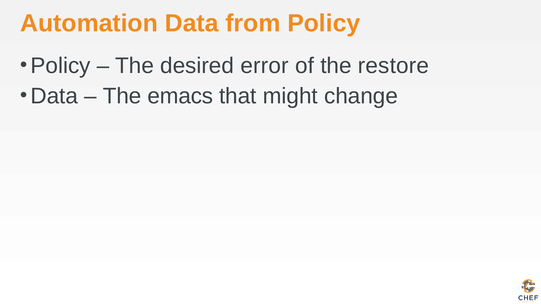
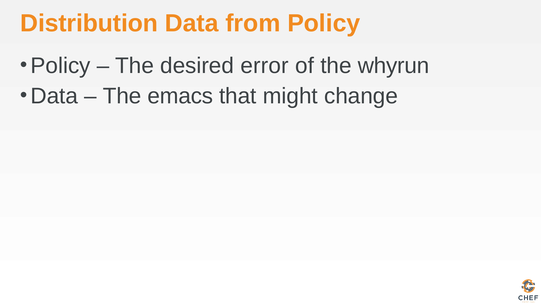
Automation: Automation -> Distribution (89, 23)
restore: restore -> whyrun (394, 66)
